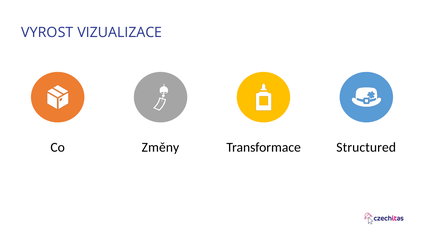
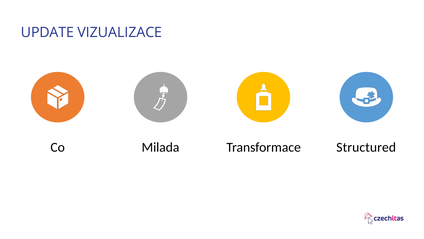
VYROST: VYROST -> UPDATE (47, 32)
Změny: Změny -> Milada (160, 147)
